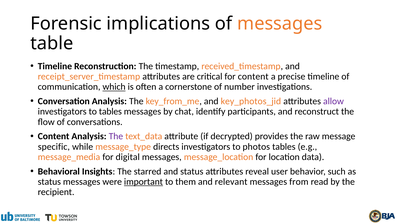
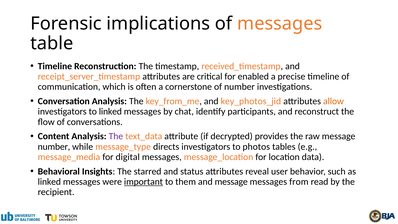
for content: content -> enabled (253, 76)
which underline: present -> none (114, 87)
allow colour: purple -> orange (333, 101)
to tables: tables -> linked (110, 112)
specific: specific -> number (54, 147)
status: status -> linked (49, 182)
and relevant: relevant -> message (231, 182)
